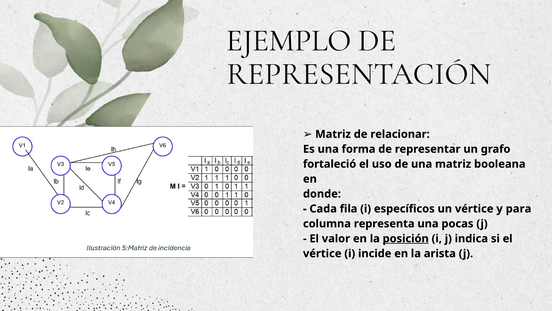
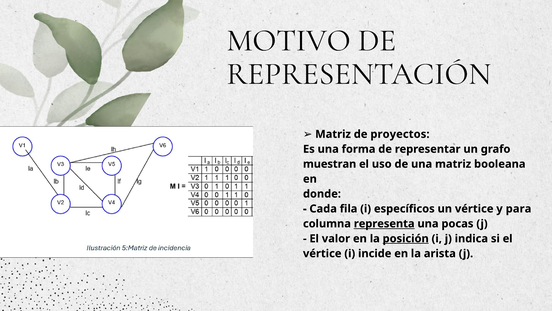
EJEMPLO: EJEMPLO -> MOTIVO (289, 40)
relacionar: relacionar -> proyectos (400, 134)
fortaleció: fortaleció -> muestran (330, 164)
representa underline: none -> present (384, 223)
